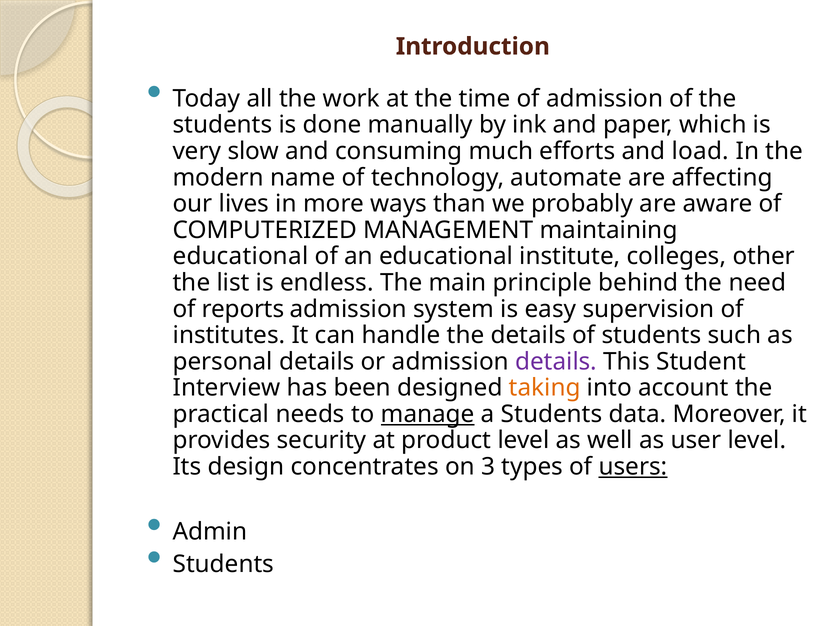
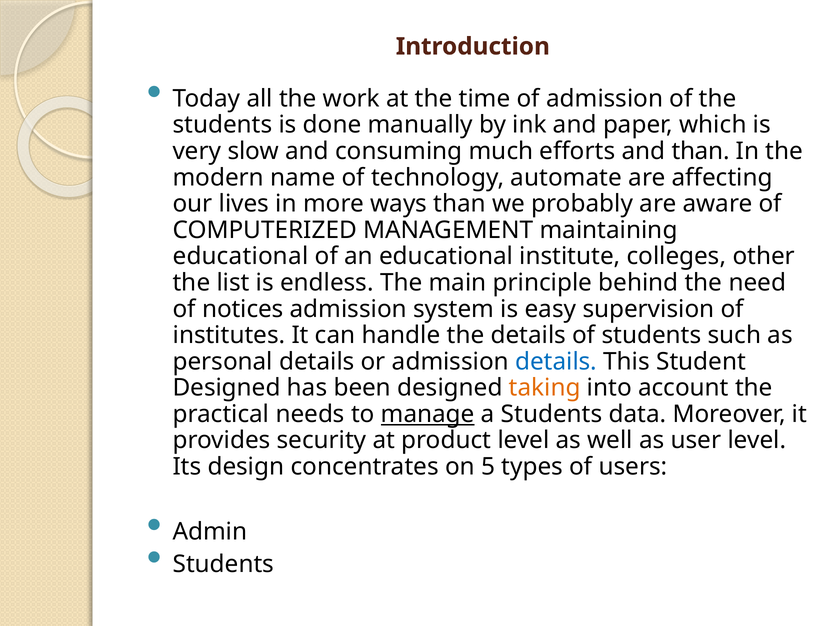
and load: load -> than (701, 151)
reports: reports -> notices (243, 309)
details colour: purple -> blue (556, 362)
Interview: Interview -> Designed (227, 388)
3: 3 -> 5 (488, 467)
users underline: present -> none (633, 467)
